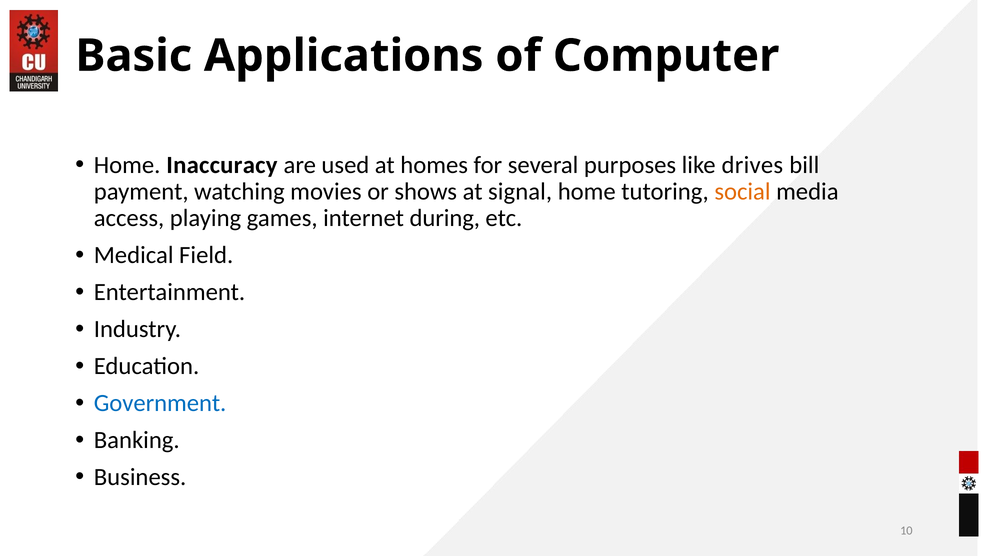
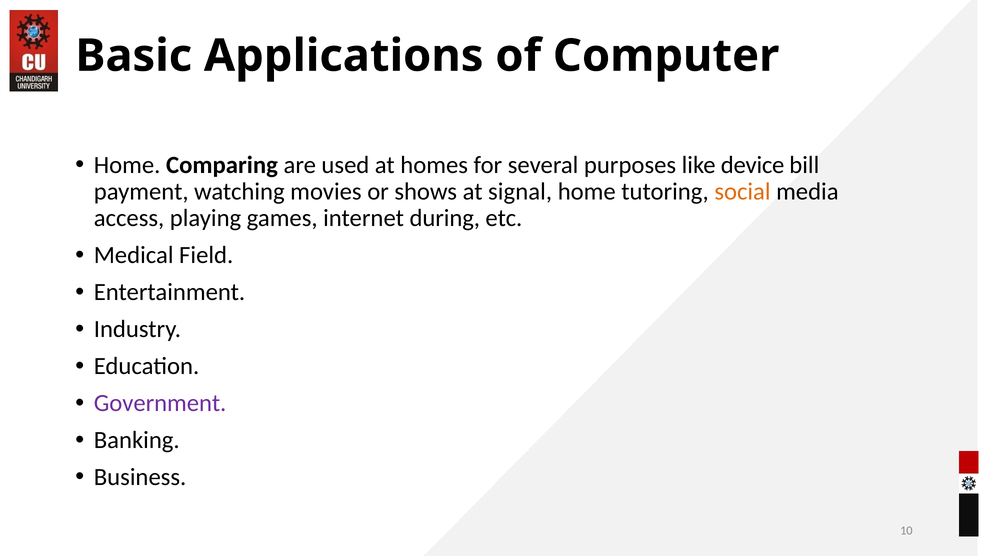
Inaccuracy: Inaccuracy -> Comparing (222, 165)
drives: drives -> device (753, 165)
Government colour: blue -> purple (160, 403)
